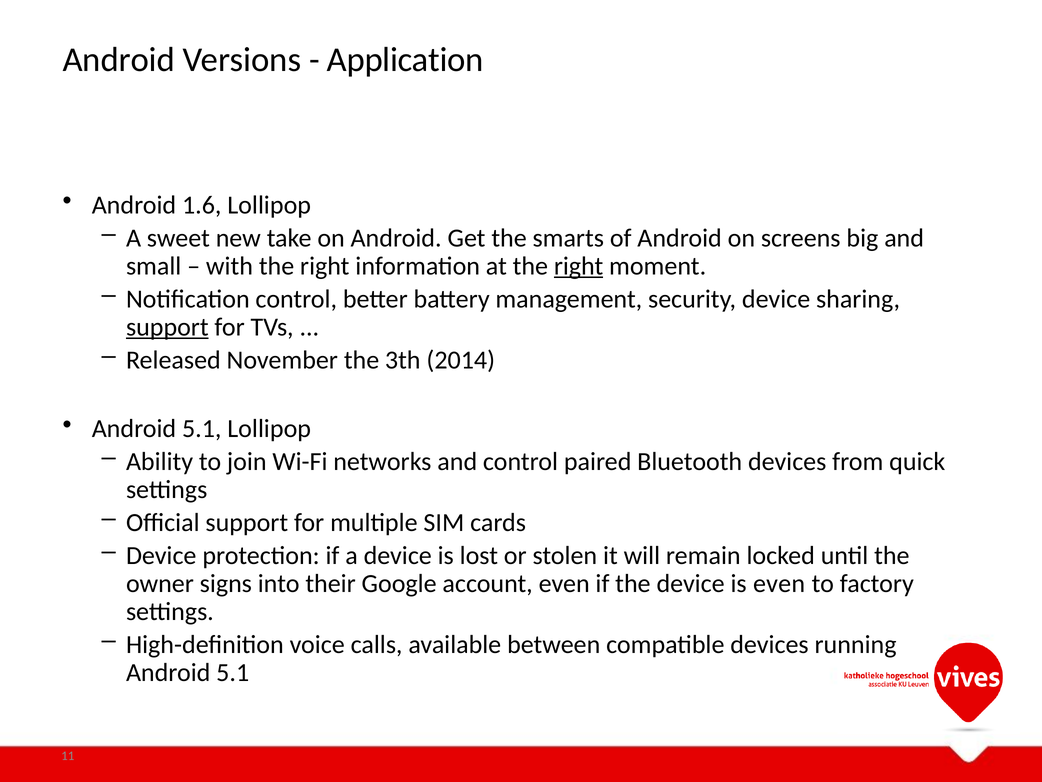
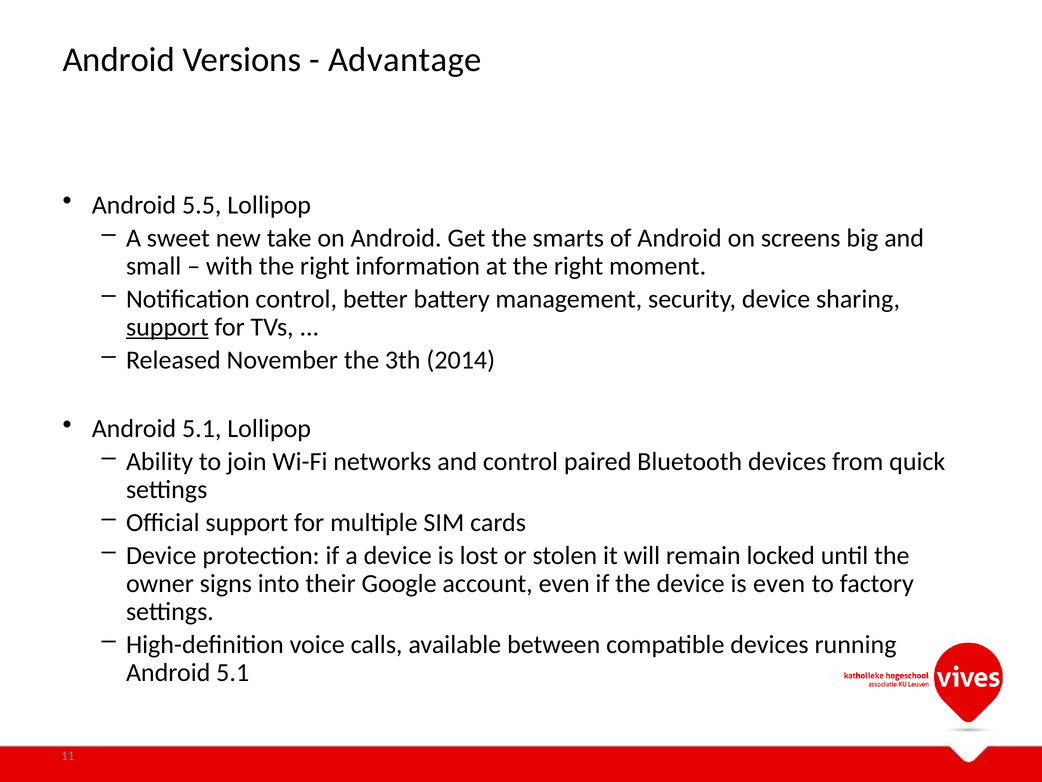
Application: Application -> Advantage (405, 60)
1.6: 1.6 -> 5.5 (202, 205)
right underline: present -> none (579, 266)
